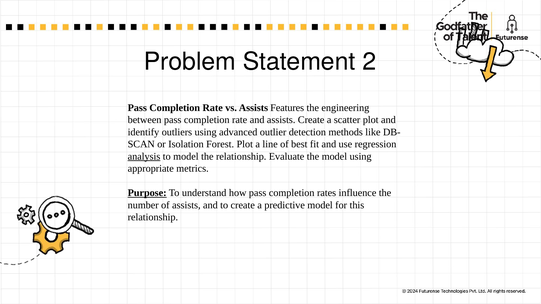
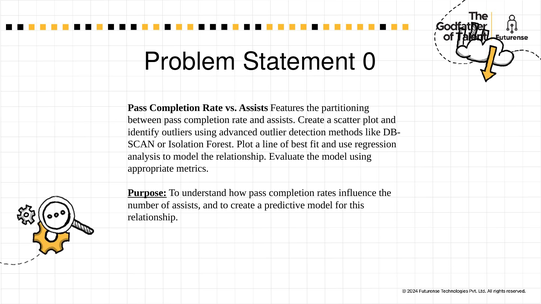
2: 2 -> 0 (369, 62)
engineering: engineering -> partitioning (345, 108)
analysis underline: present -> none (144, 157)
